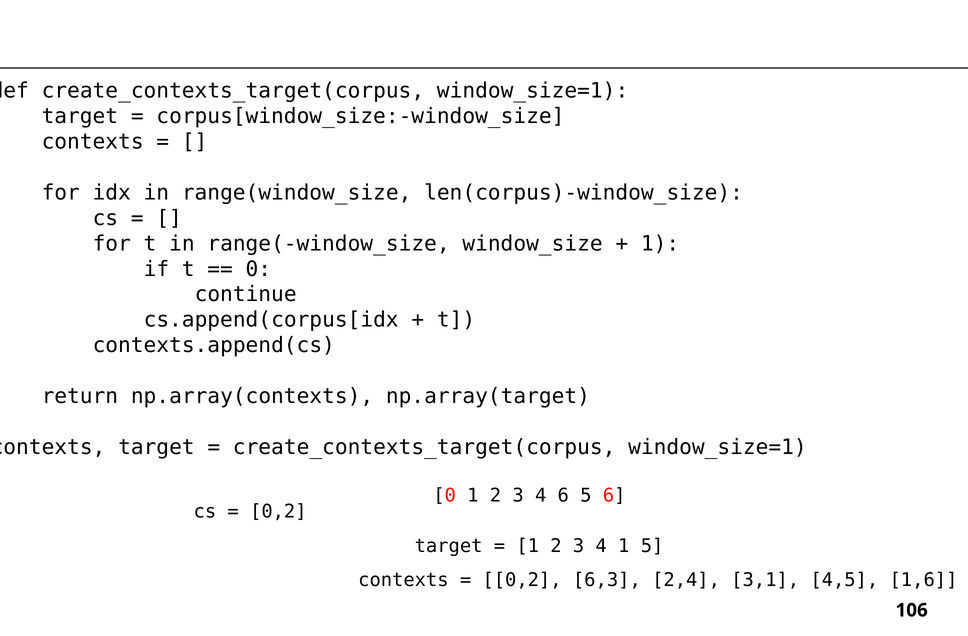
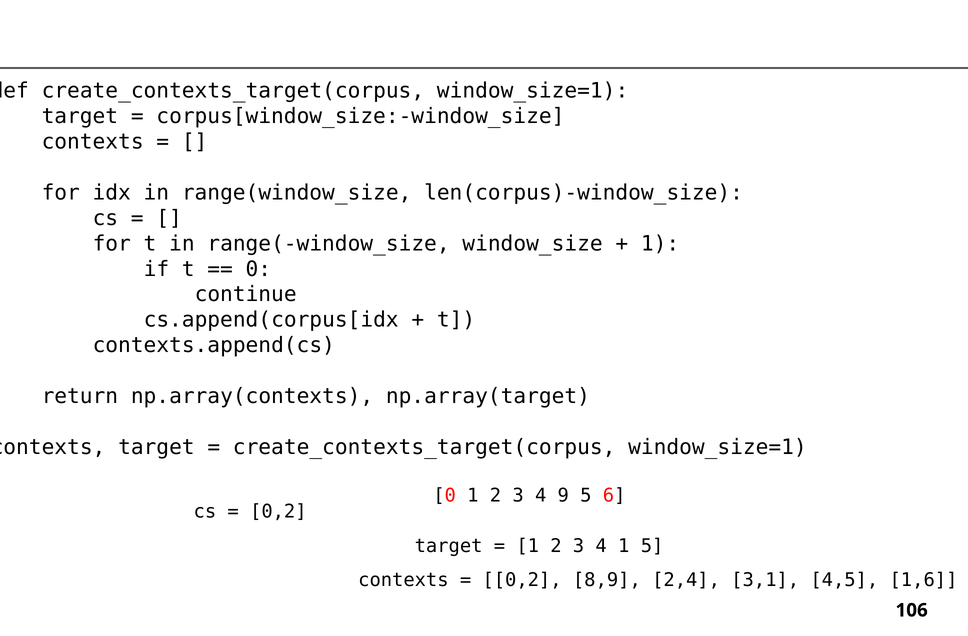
4 6: 6 -> 9 (563, 495)
6,3: 6,3 -> 8,9 (607, 580)
